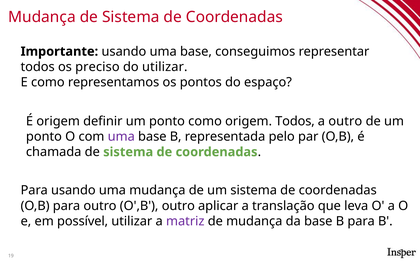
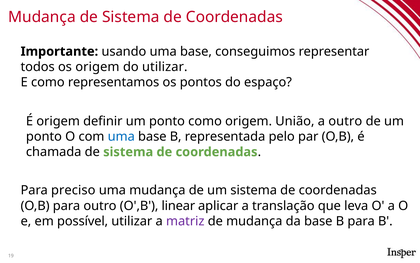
os preciso: preciso -> origem (97, 67)
origem Todos: Todos -> União (295, 121)
uma colour: purple -> blue (121, 136)
Para usando: usando -> preciso (73, 190)
O',B outro: outro -> linear (178, 205)
